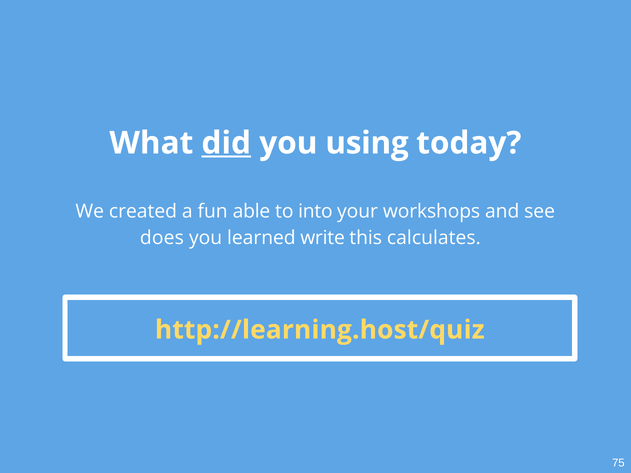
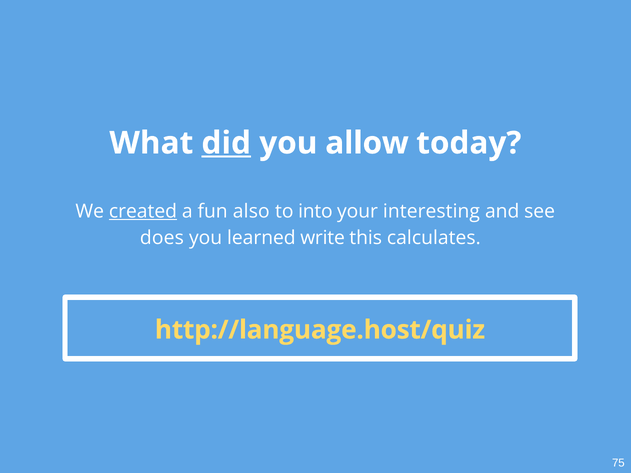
using: using -> allow (367, 143)
created underline: none -> present (143, 211)
able: able -> also (251, 211)
workshops: workshops -> interesting (431, 211)
http://learning.host/quiz: http://learning.host/quiz -> http://language.host/quiz (320, 330)
